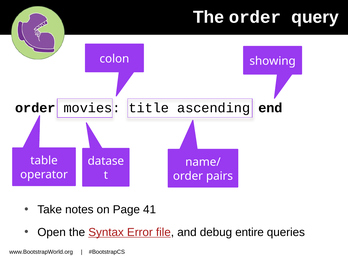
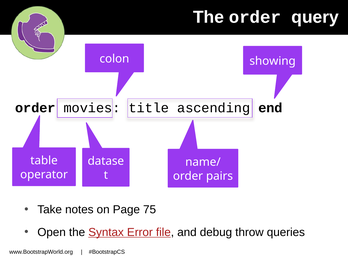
41: 41 -> 75 (150, 210)
entire: entire -> throw (249, 232)
